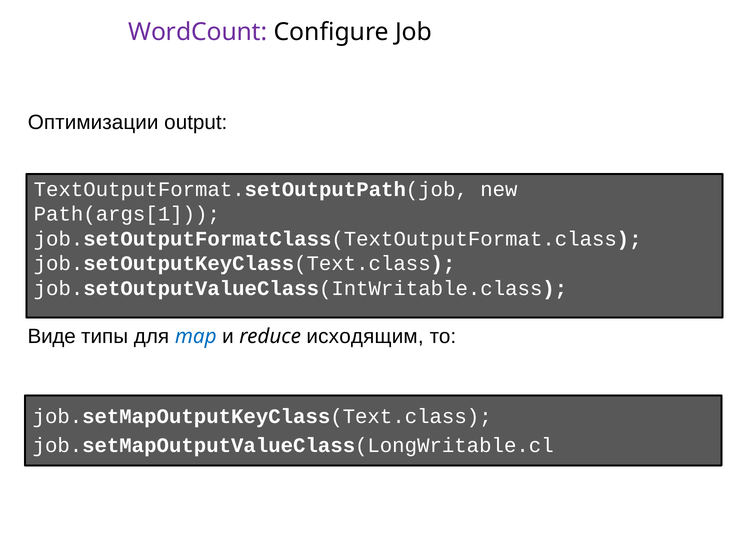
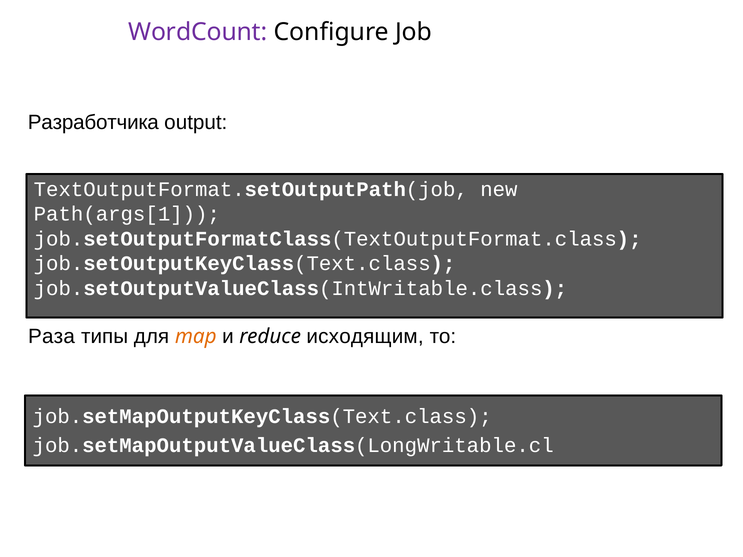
Оптимизации: Оптимизации -> Разработчика (93, 123)
Виде: Виде -> Раза (51, 337)
map colour: blue -> orange (196, 337)
